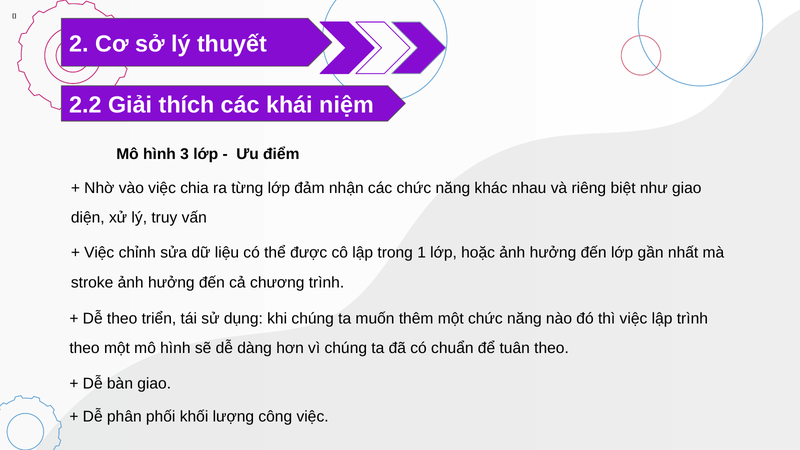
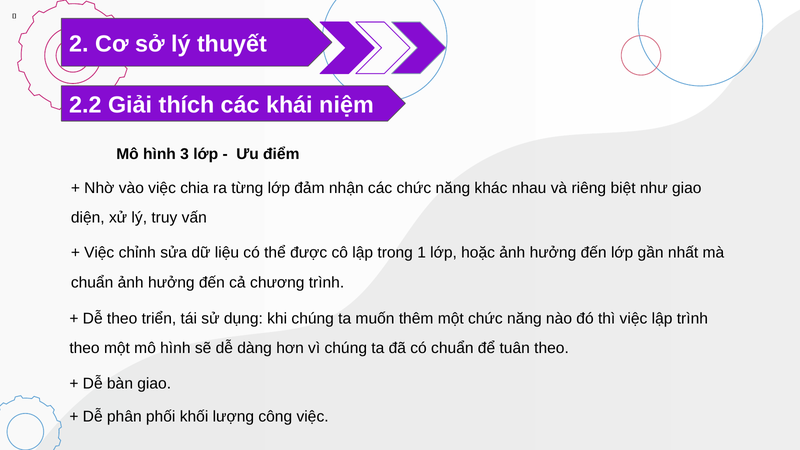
stroke: stroke -> chuẩn (92, 283)
